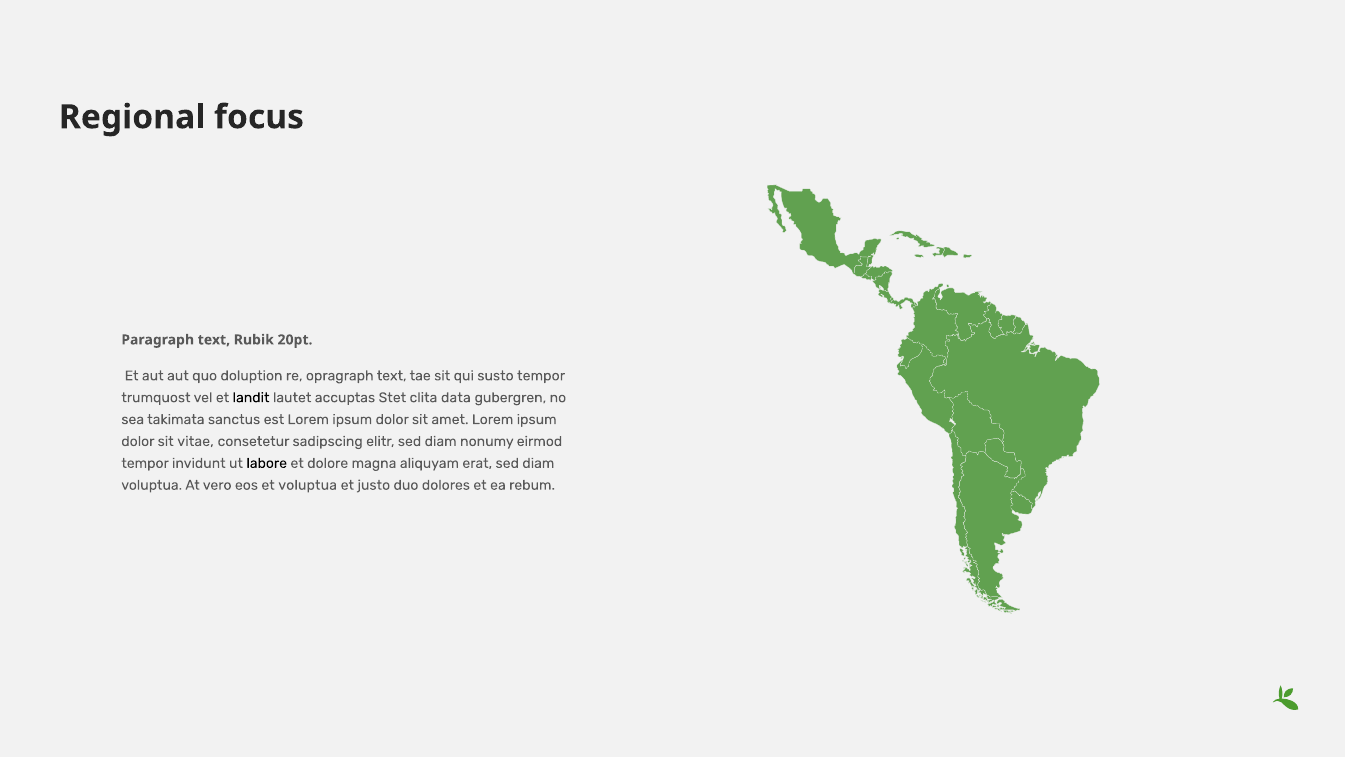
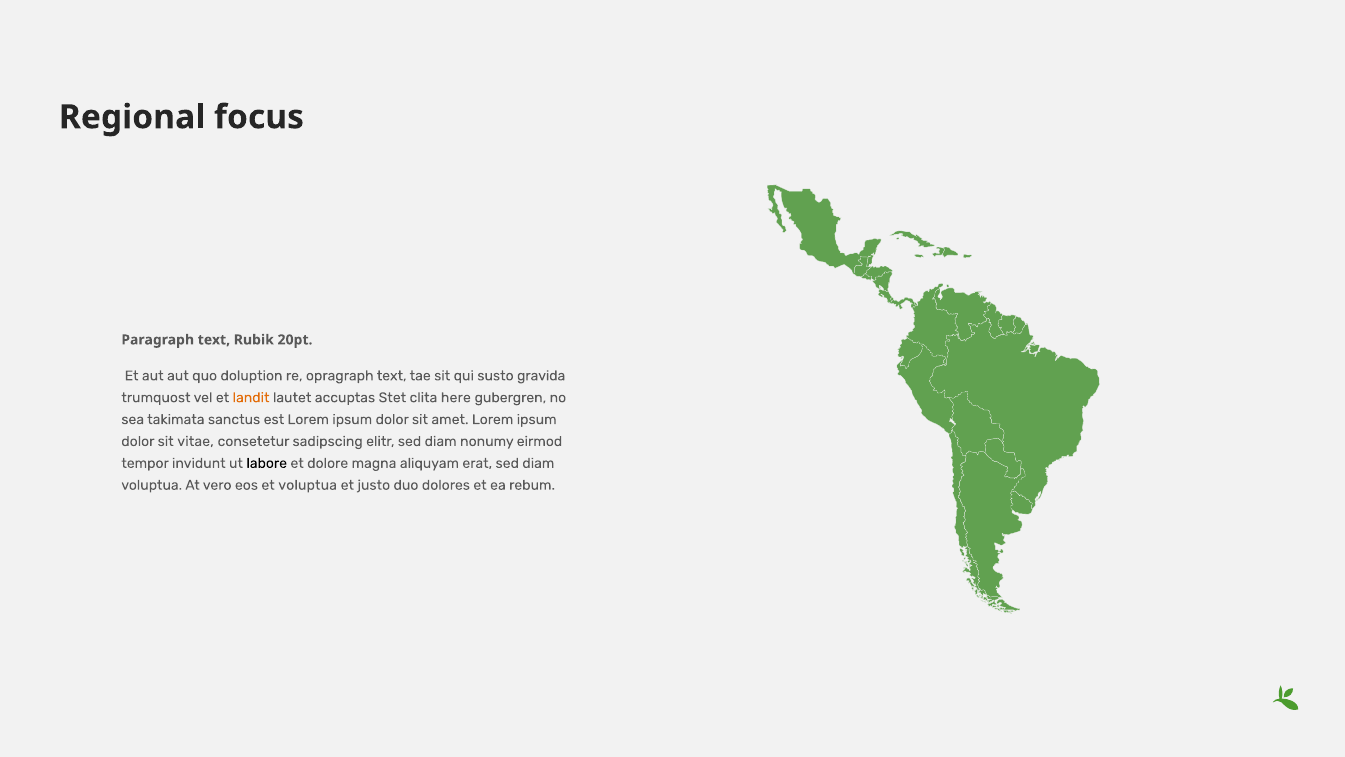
susto tempor: tempor -> gravida (541, 376)
landit colour: black -> orange (251, 397)
data: data -> here (456, 397)
